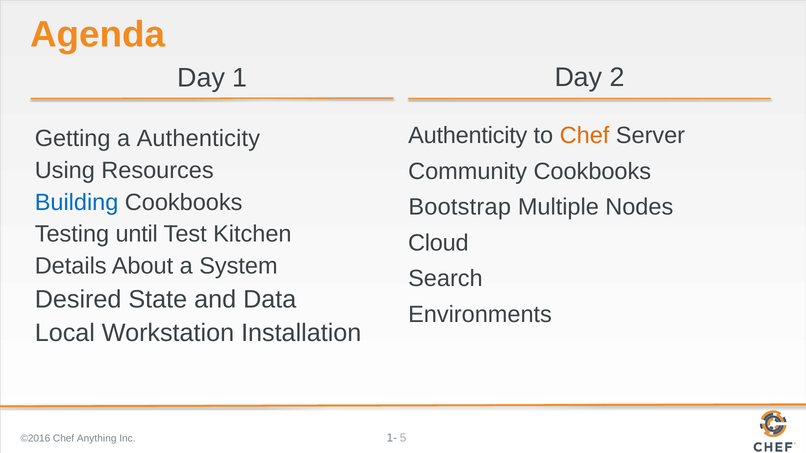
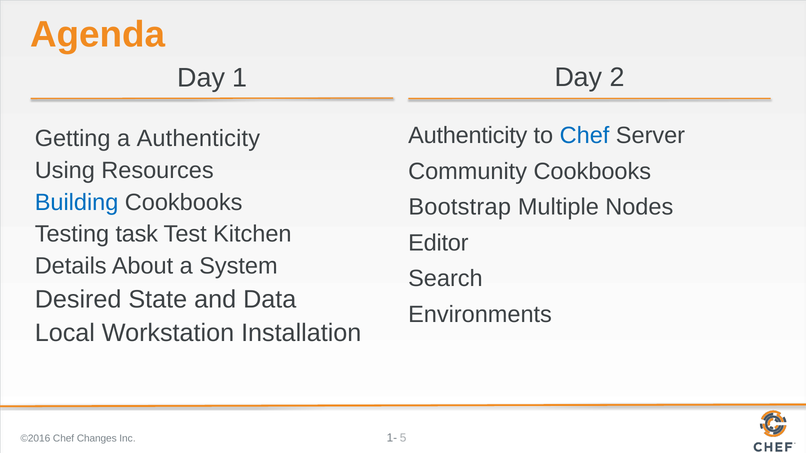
Chef colour: orange -> blue (585, 136)
until: until -> task (137, 234)
Cloud: Cloud -> Editor (438, 243)
Anything: Anything -> Changes (97, 439)
